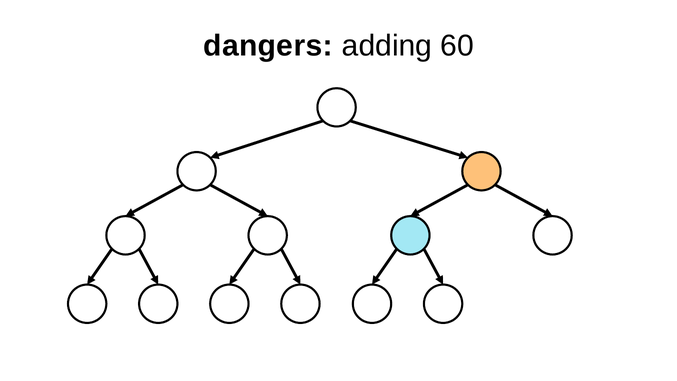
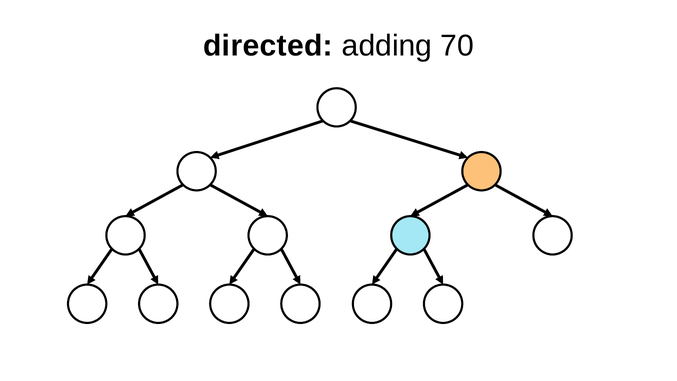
dangers: dangers -> directed (268, 46)
60: 60 -> 70 (457, 46)
